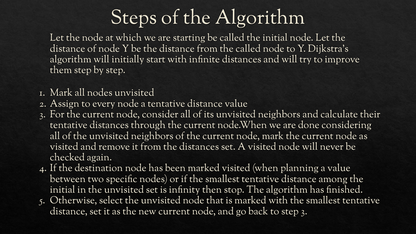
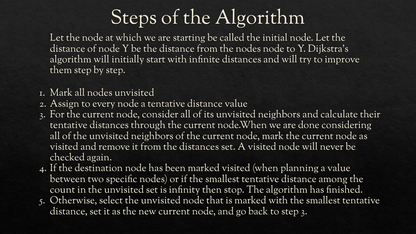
the called: called -> nodes (248, 48)
initial: initial -> count (63, 190)
